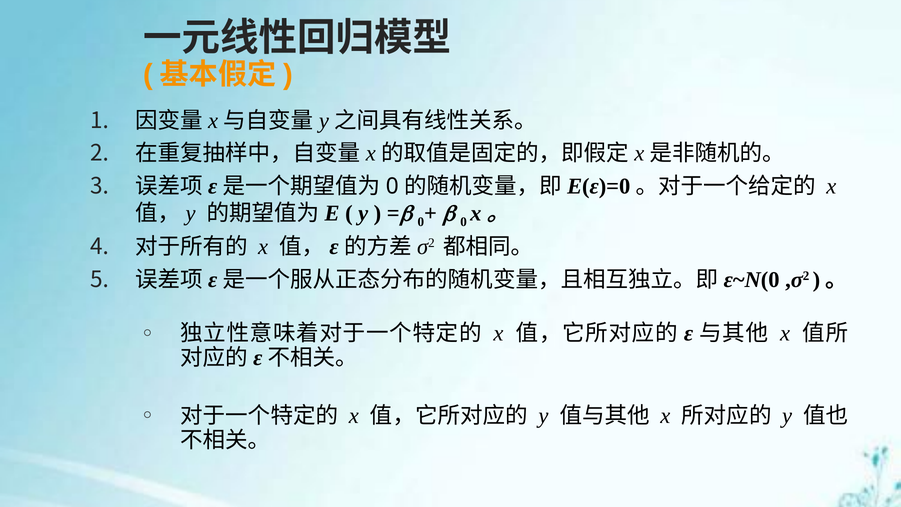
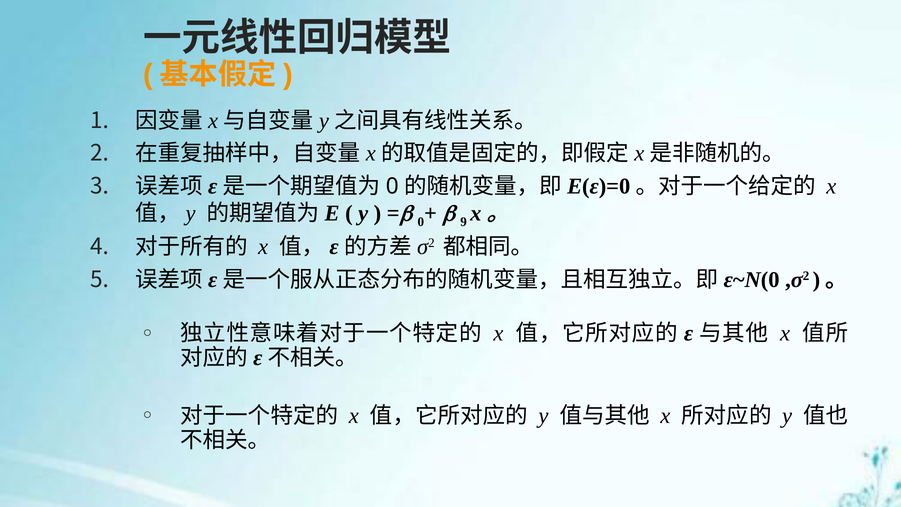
0: 0 -> 9 (464, 222)
